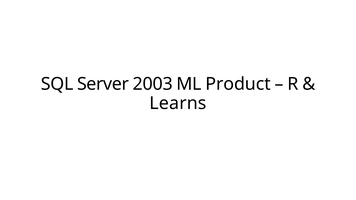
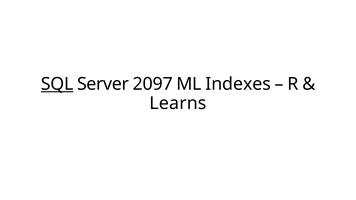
SQL underline: none -> present (57, 84)
2003: 2003 -> 2097 (153, 84)
Product: Product -> Indexes (238, 84)
